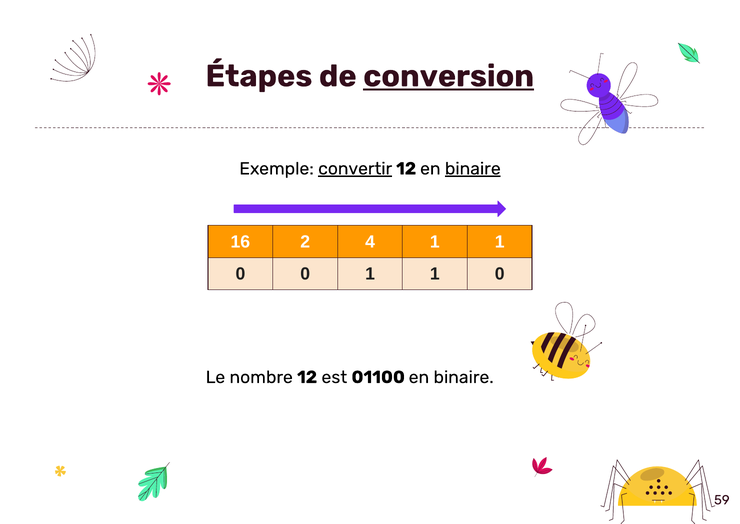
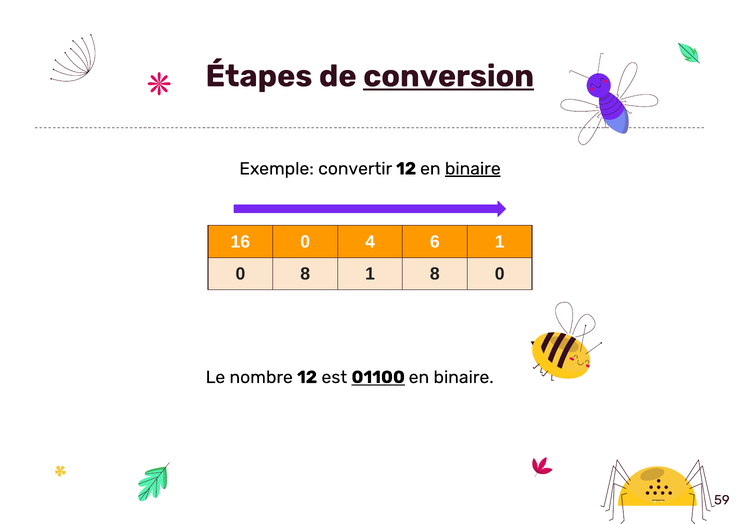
convertir underline: present -> none (355, 168)
16 2: 2 -> 0 (305, 241)
4 1: 1 -> 6 (435, 241)
0 0: 0 -> 8 (305, 274)
1: 1 -> 8 (435, 274)
01100 underline: none -> present (378, 377)
